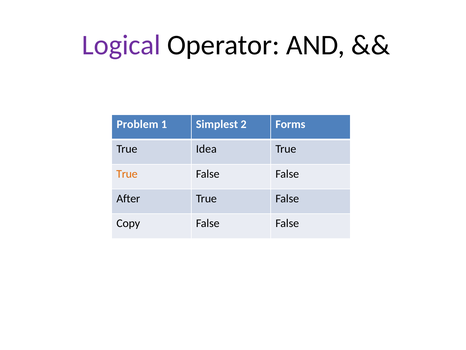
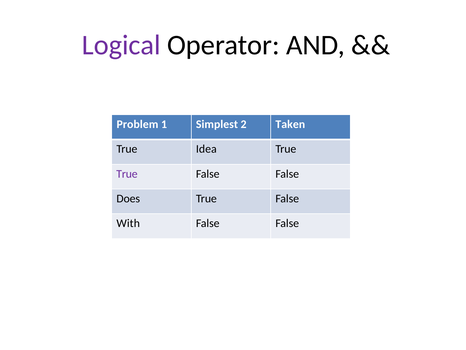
Forms: Forms -> Taken (290, 124)
True colour: orange -> purple (127, 174)
After: After -> Does (128, 198)
Copy: Copy -> With (128, 223)
